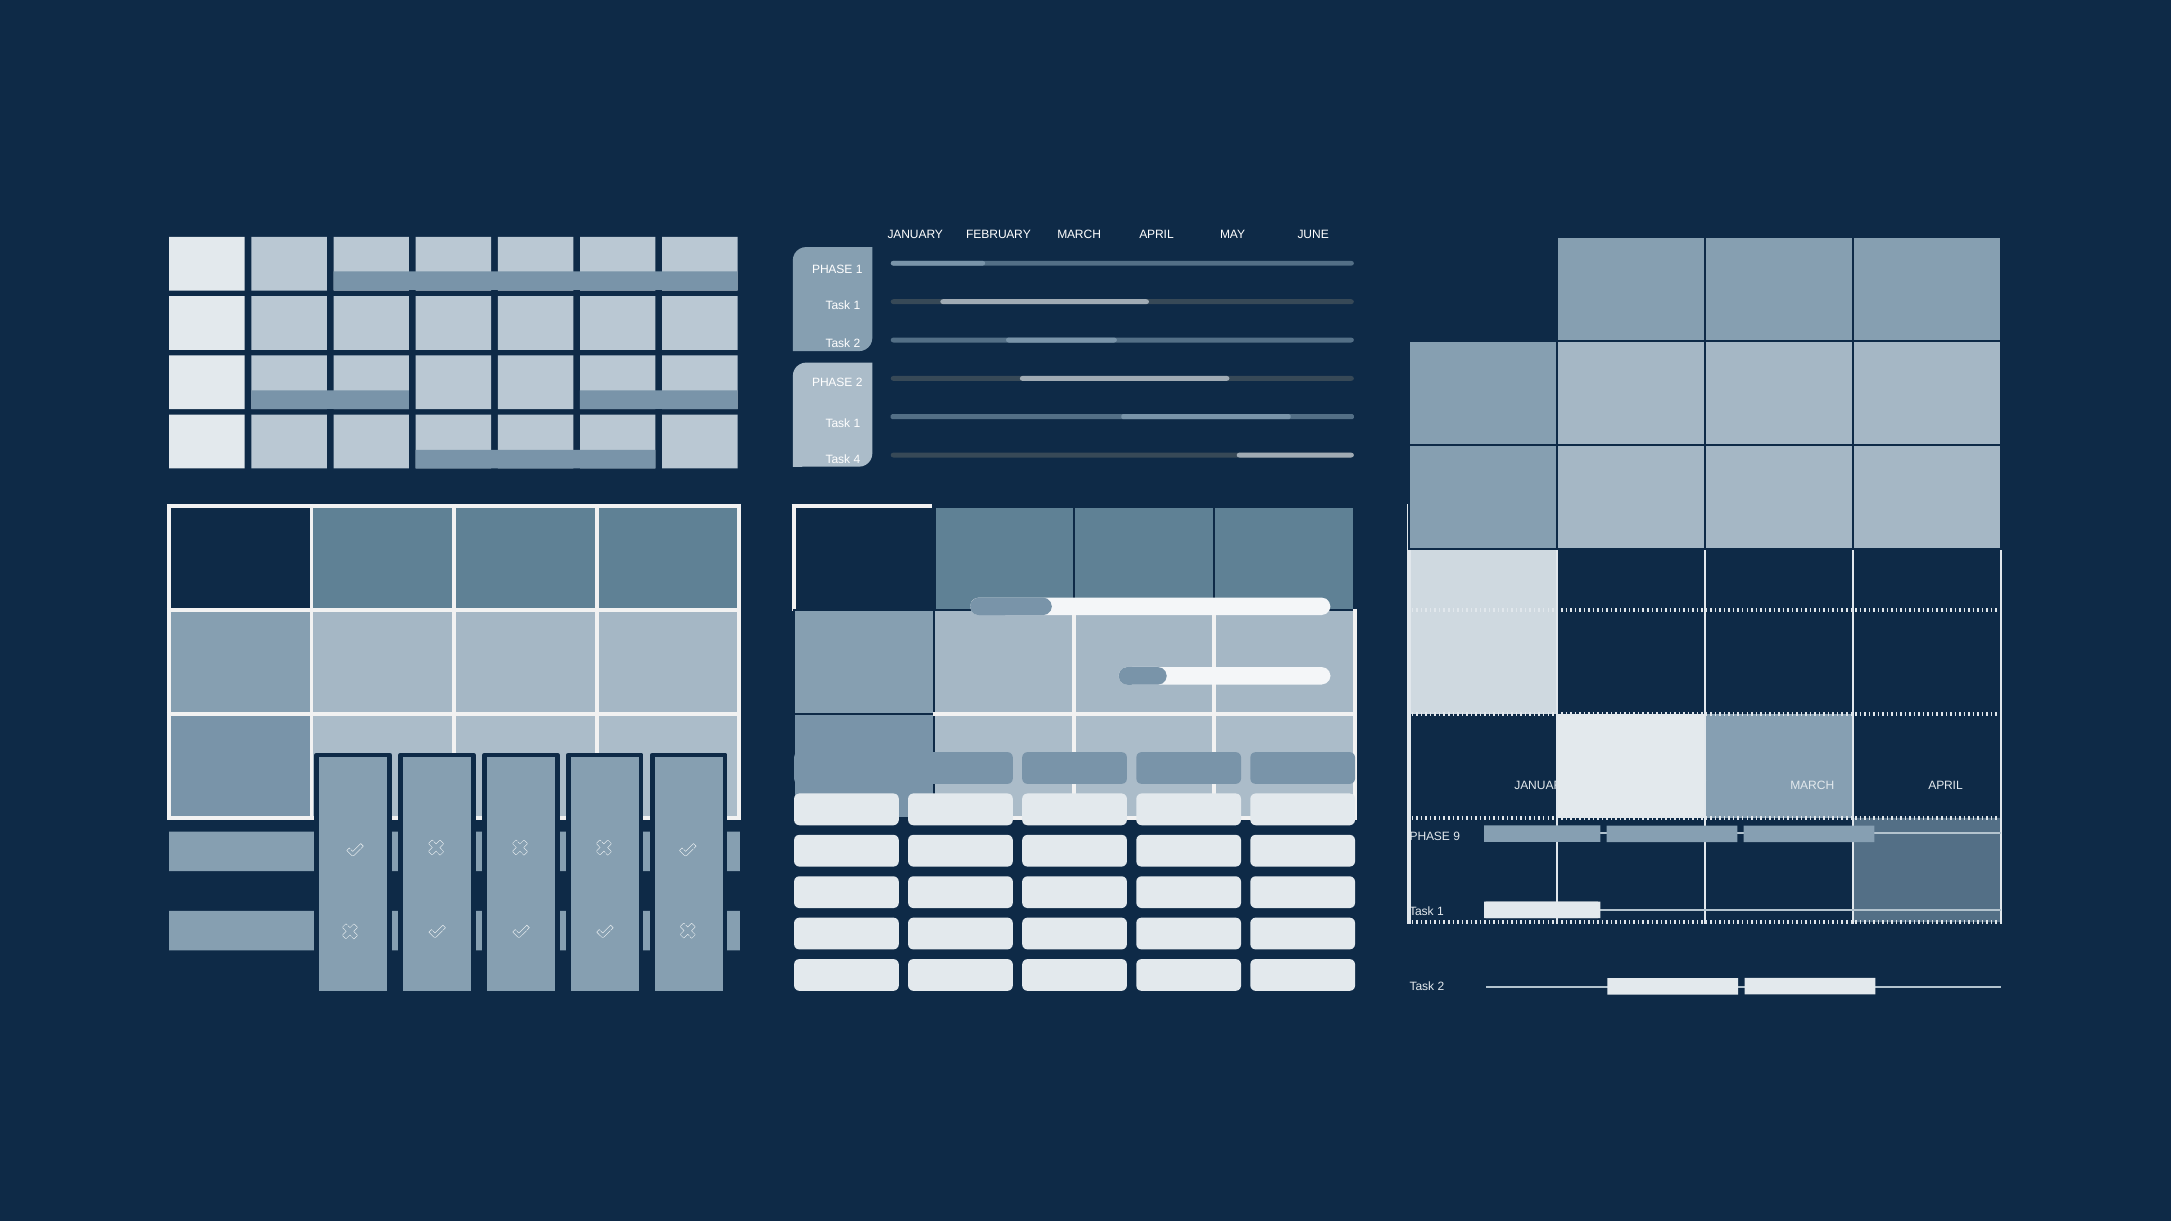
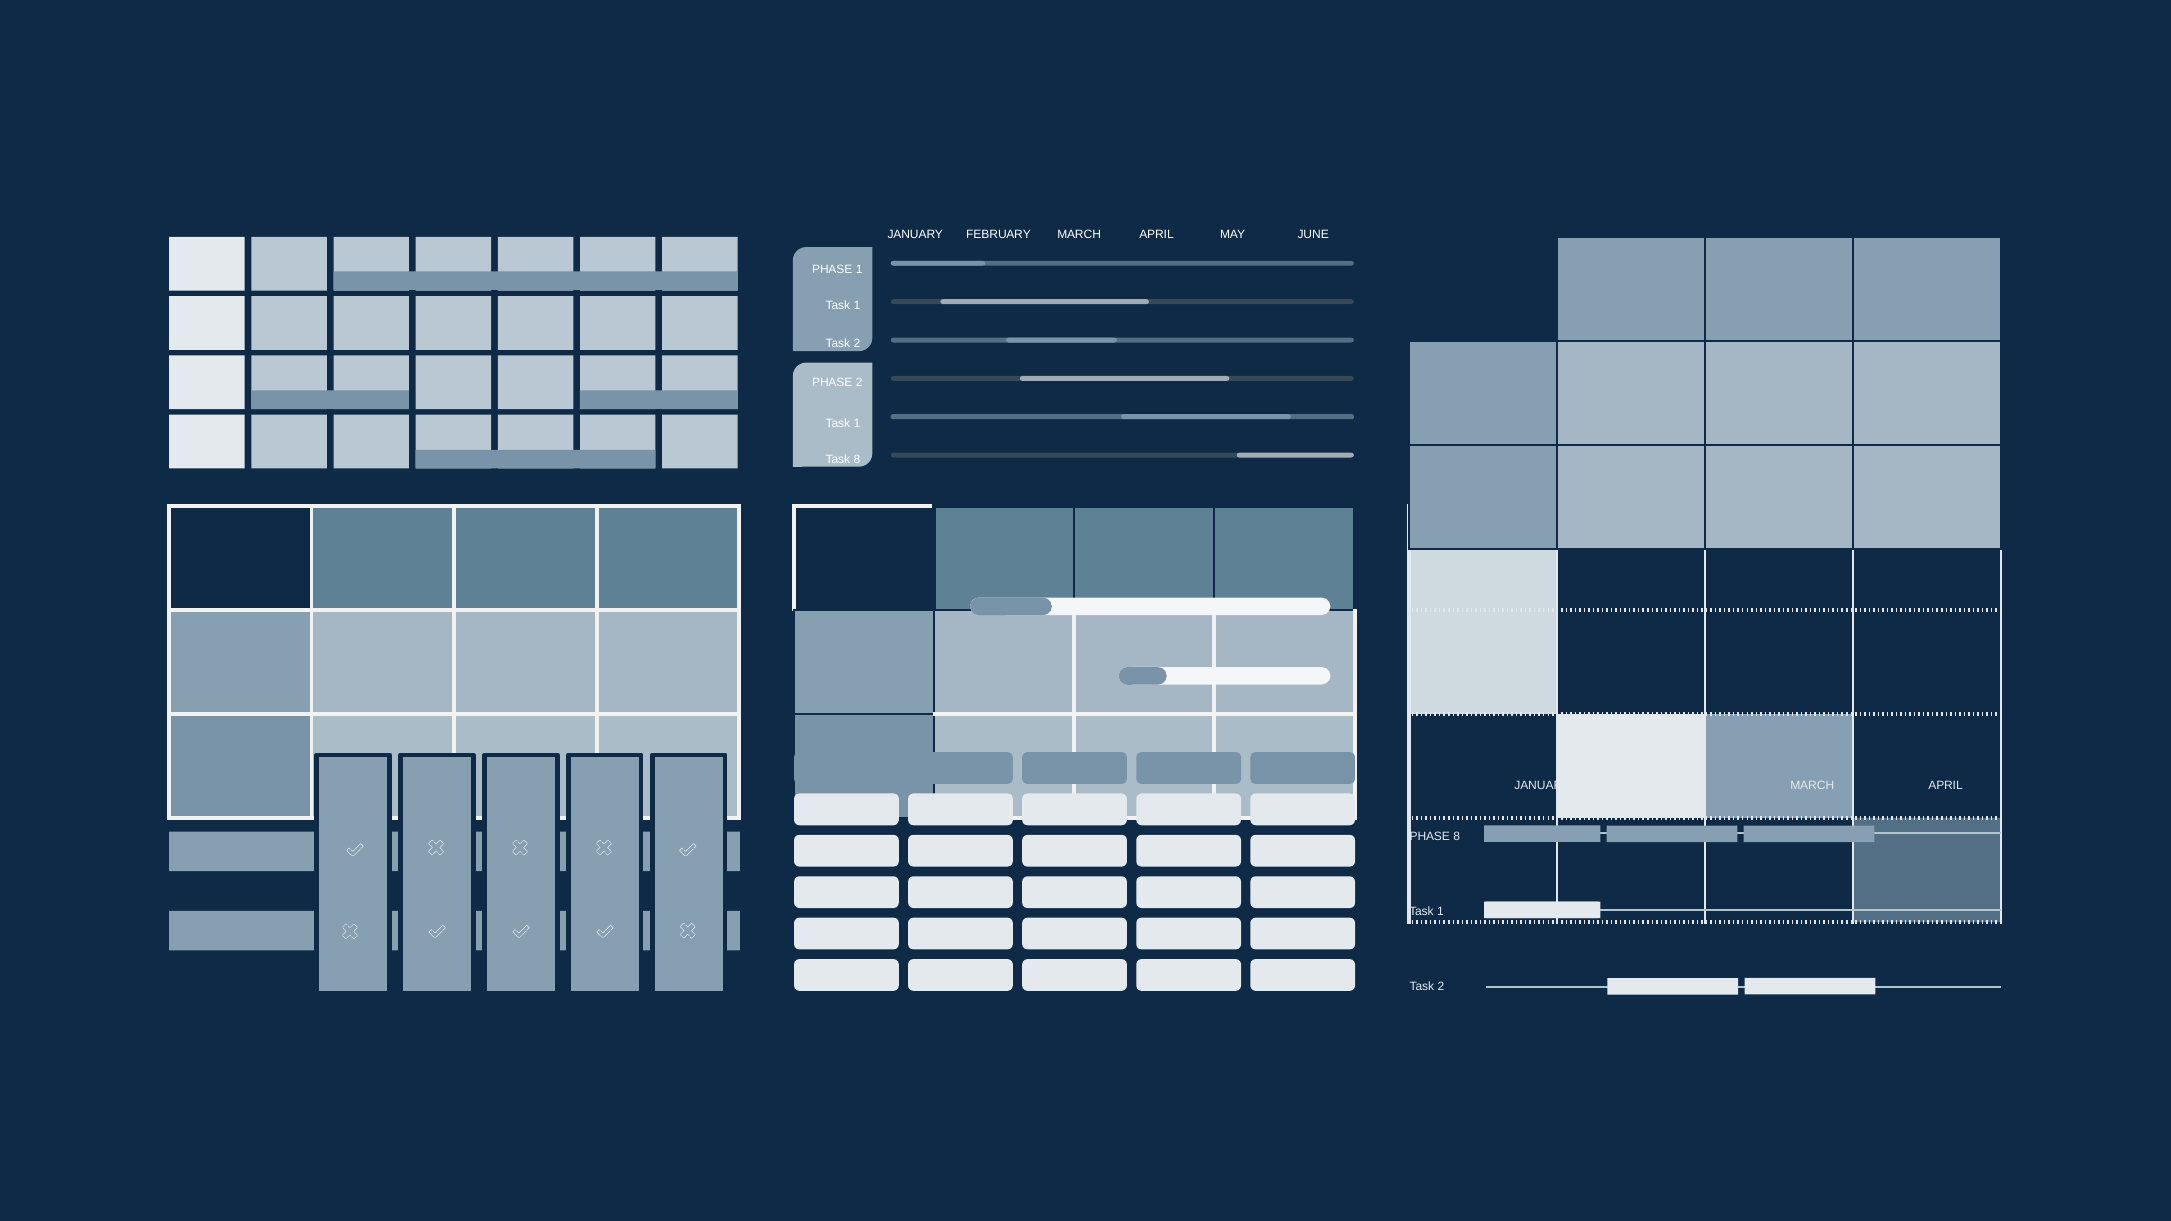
Task 4: 4 -> 8 (857, 460)
PHASE 9: 9 -> 8 (1457, 836)
